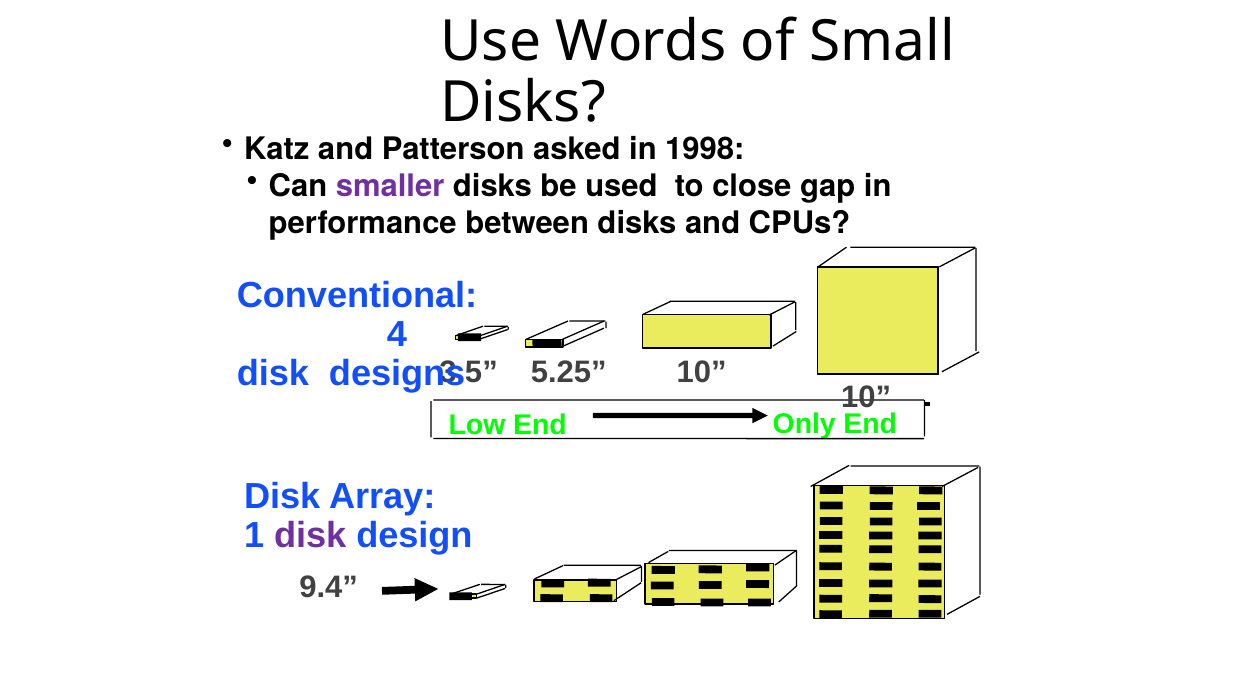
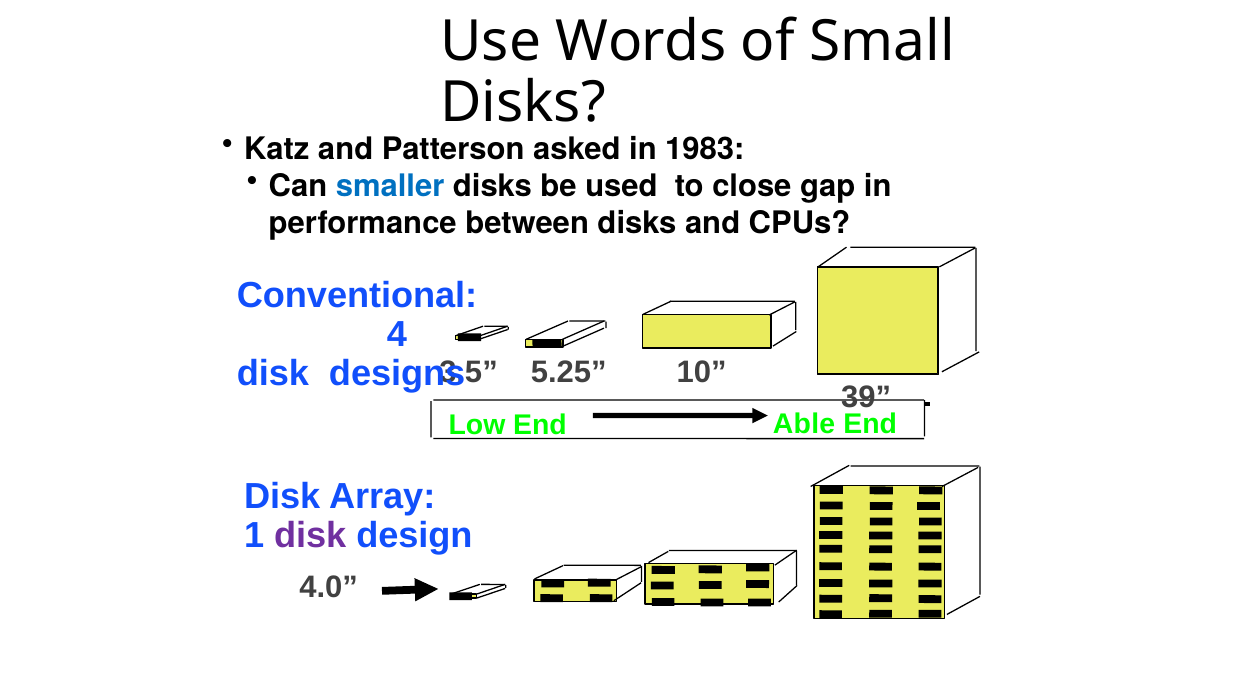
1998: 1998 -> 1983 (705, 149)
smaller colour: purple -> blue (390, 186)
10: 10 -> 39 (866, 397)
Only: Only -> Able (804, 424)
9.4: 9.4 -> 4.0 (329, 586)
